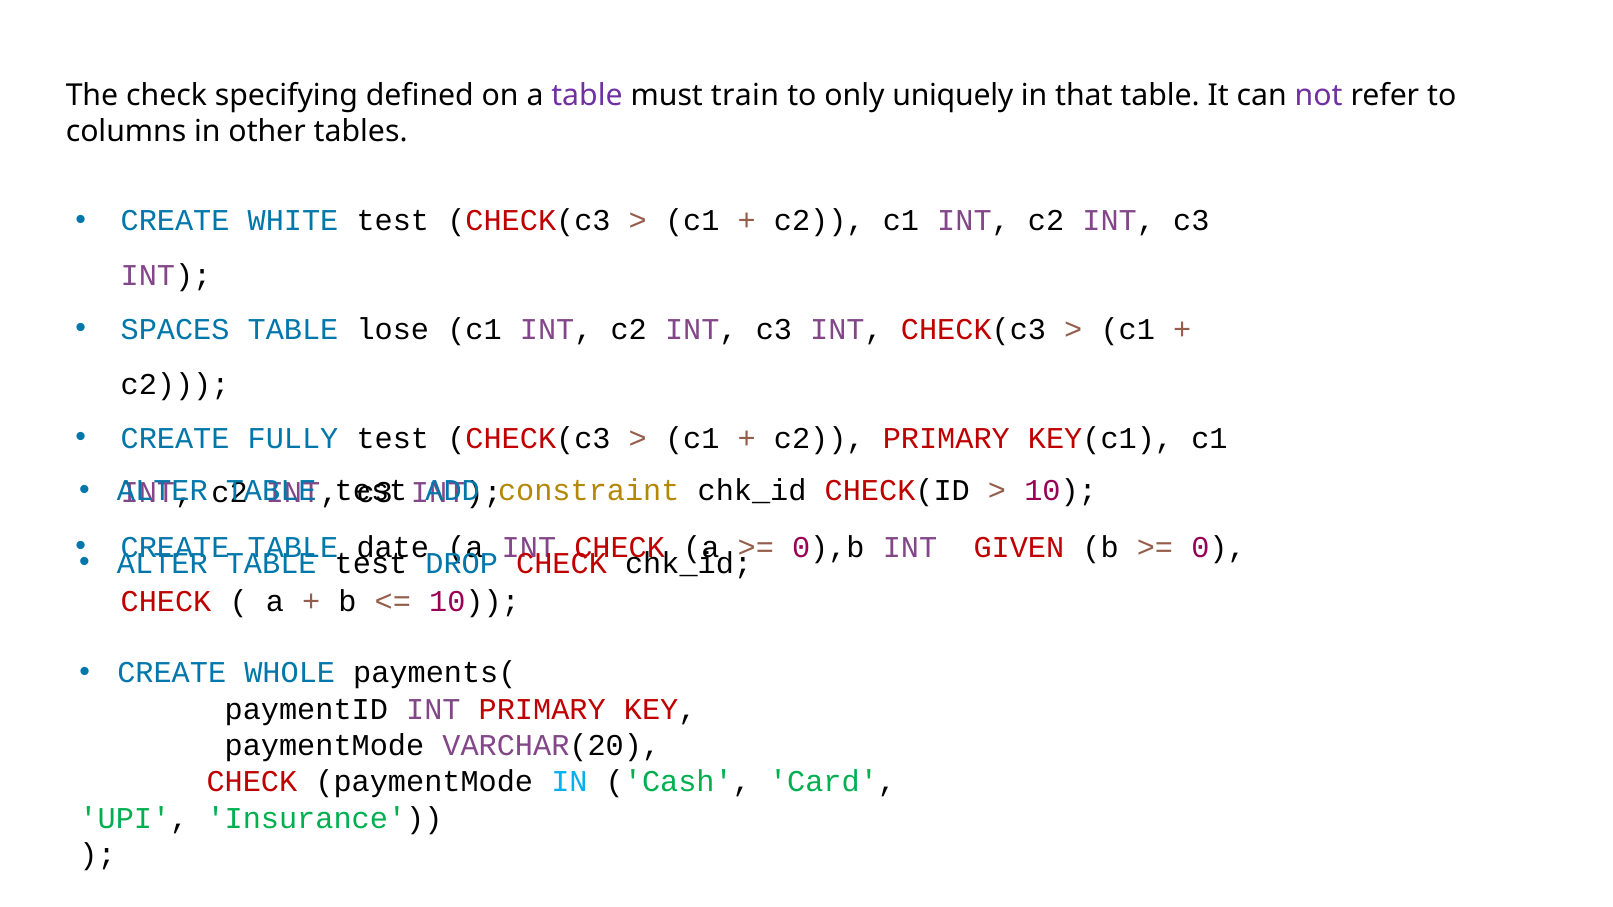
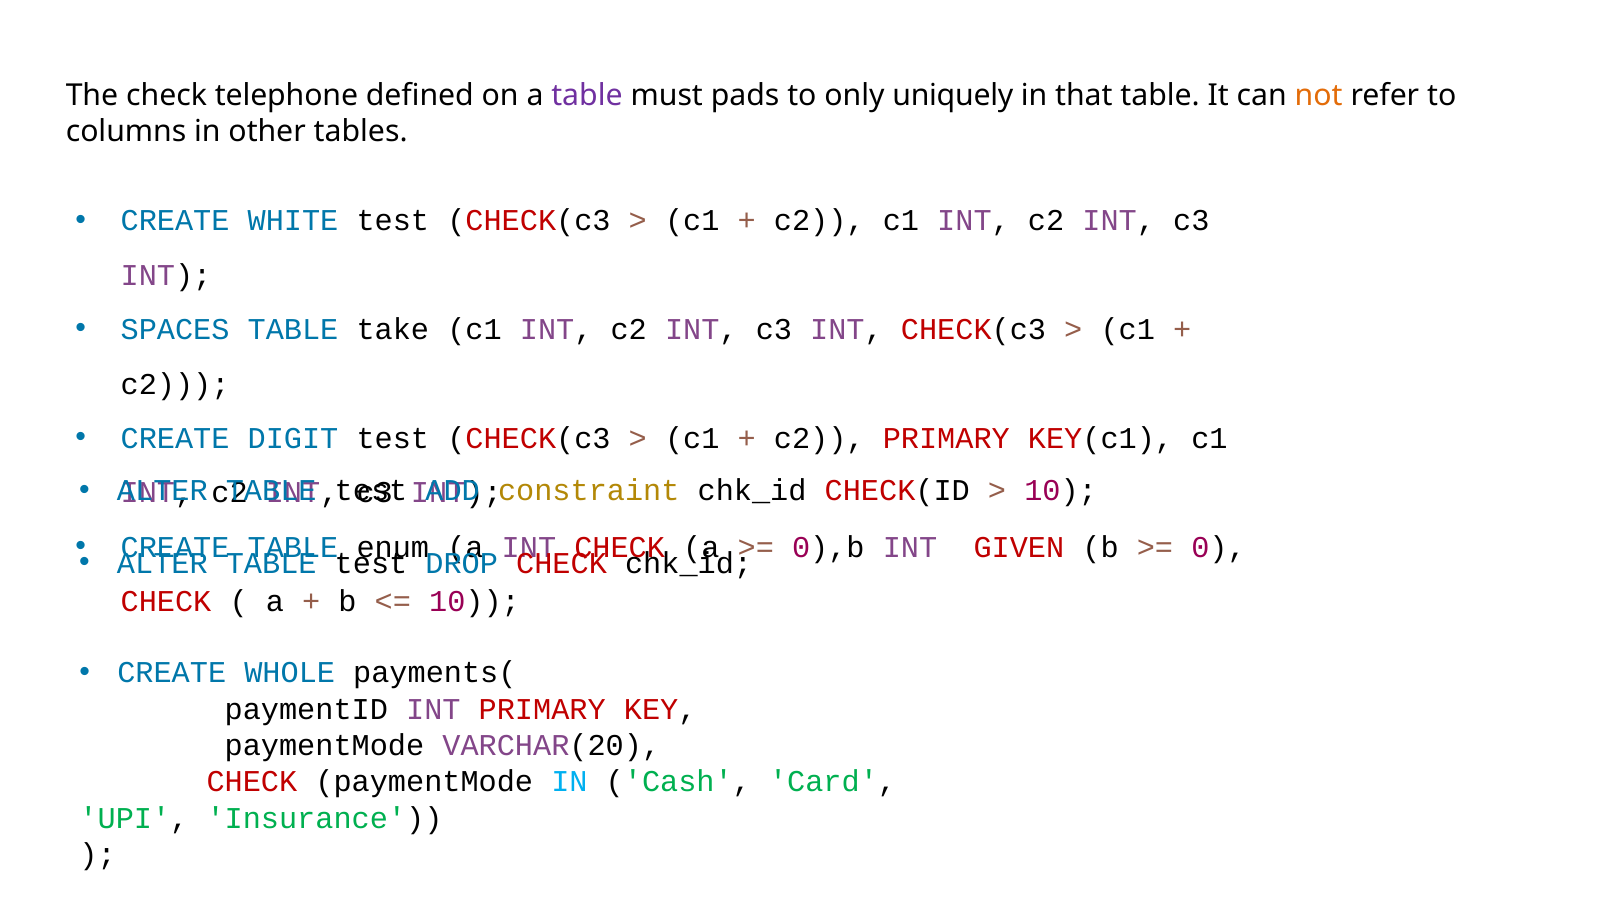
specifying: specifying -> telephone (286, 96)
train: train -> pads (745, 96)
not colour: purple -> orange (1319, 96)
lose: lose -> take (393, 330)
FULLY: FULLY -> DIGIT (293, 439)
date: date -> enum (393, 547)
